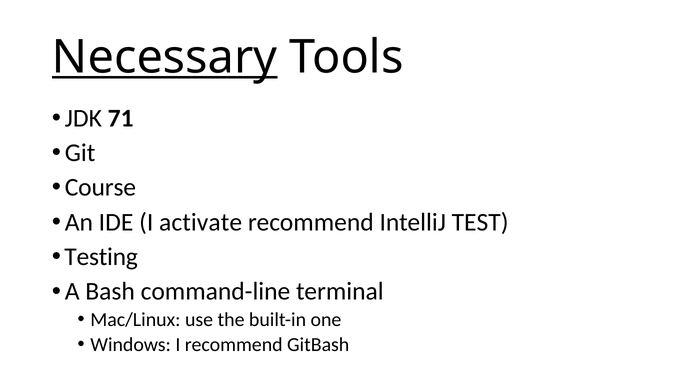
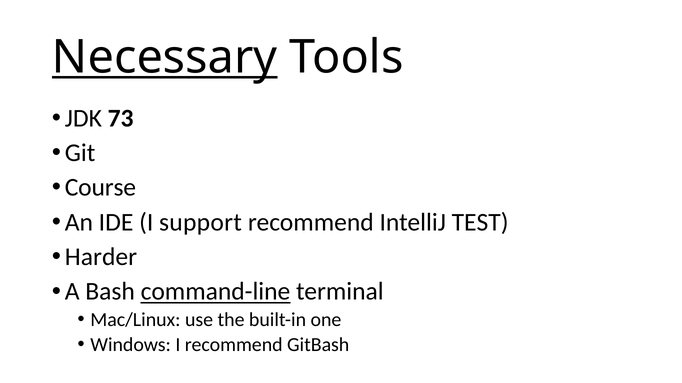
71: 71 -> 73 (121, 118)
activate: activate -> support (200, 223)
Testing: Testing -> Harder (101, 257)
command-line underline: none -> present (215, 292)
